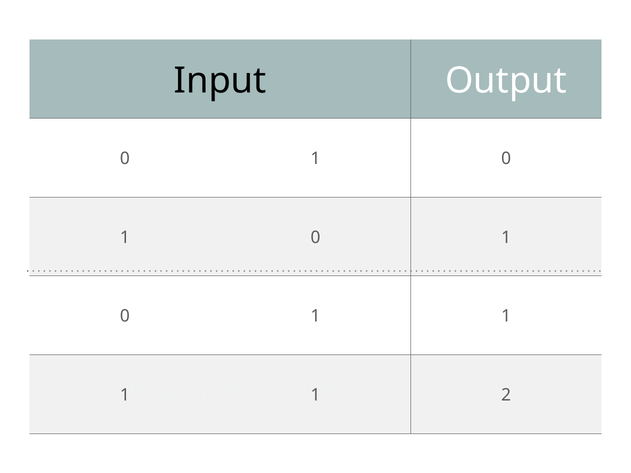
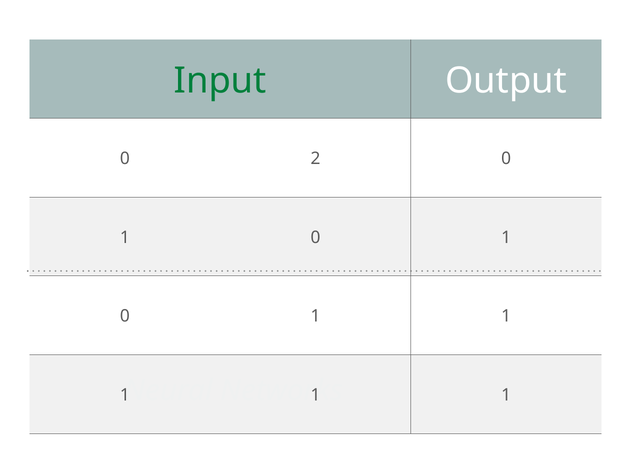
Input colour: black -> green (220, 81)
1: 1 -> 2 (316, 159)
2: 2 -> 1 (506, 395)
